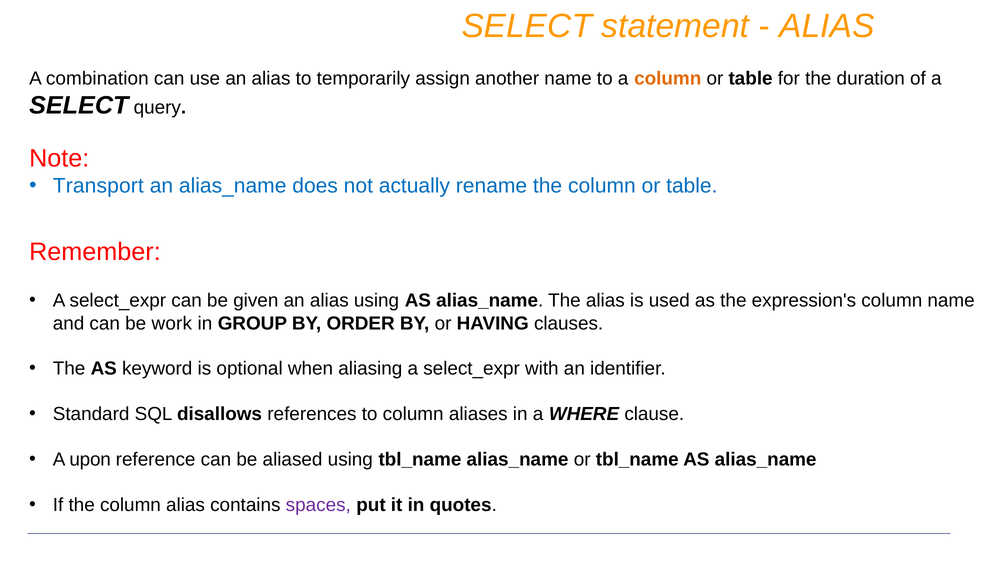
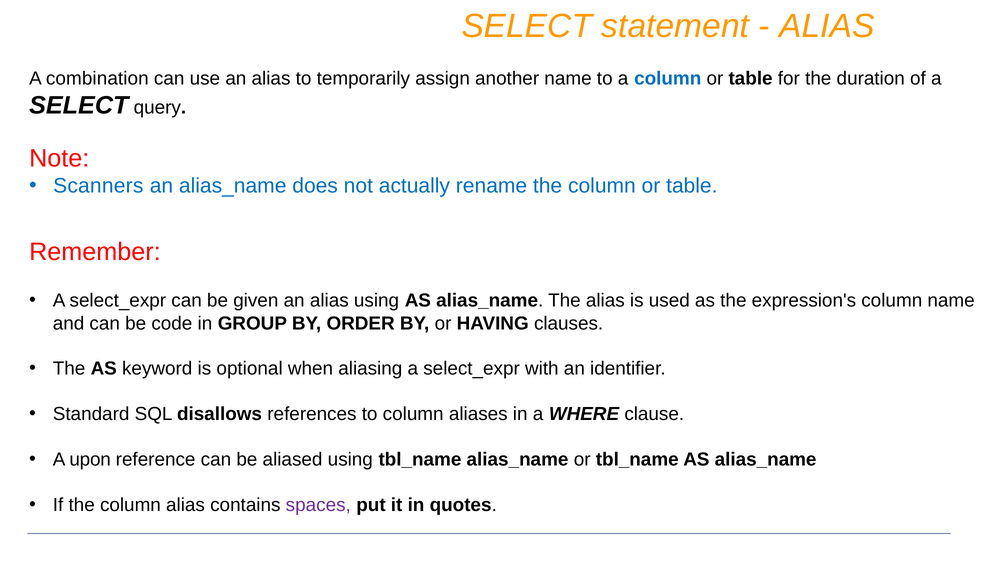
column colour: orange -> blue (668, 79)
Transport: Transport -> Scanners (98, 186)
work: work -> code (172, 323)
